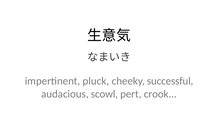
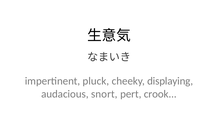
successful: successful -> displaying (170, 81)
scowl: scowl -> snort (104, 94)
